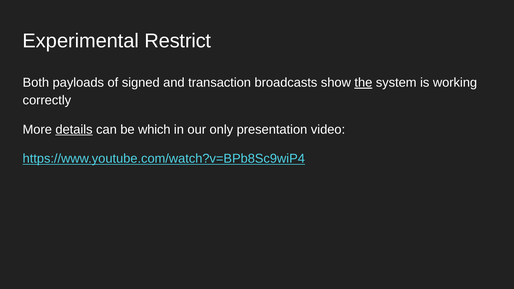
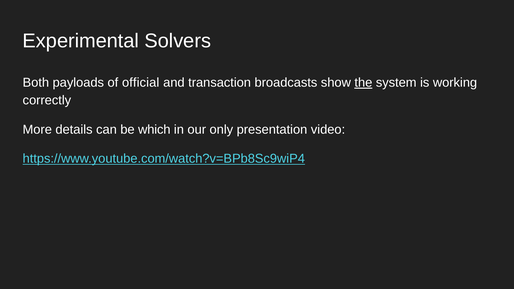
Restrict: Restrict -> Solvers (178, 41)
signed: signed -> official (141, 83)
details underline: present -> none (74, 130)
